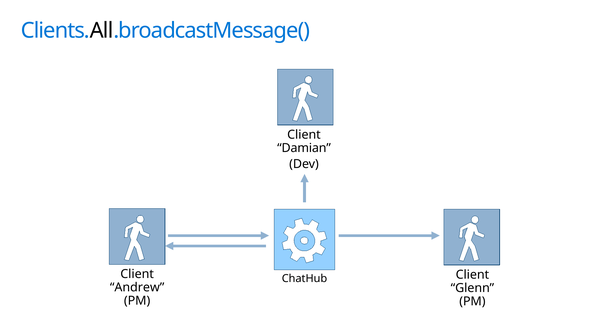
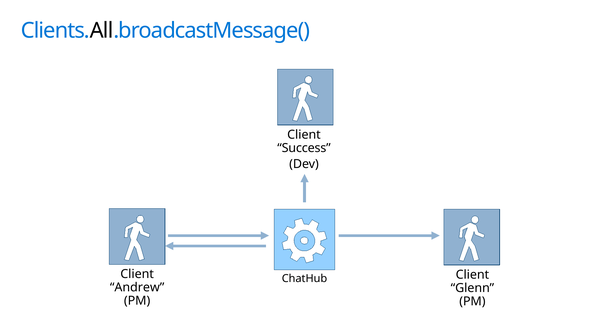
Damian: Damian -> Success (304, 148)
